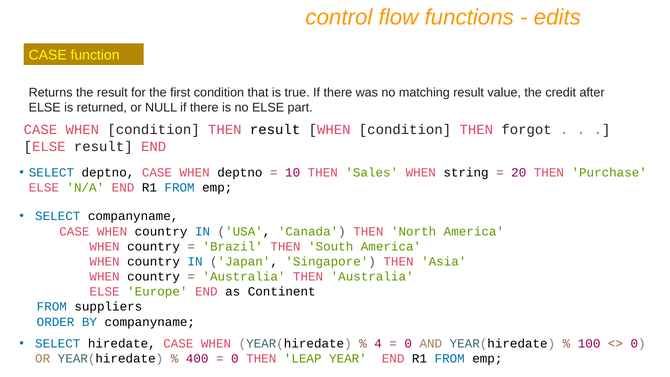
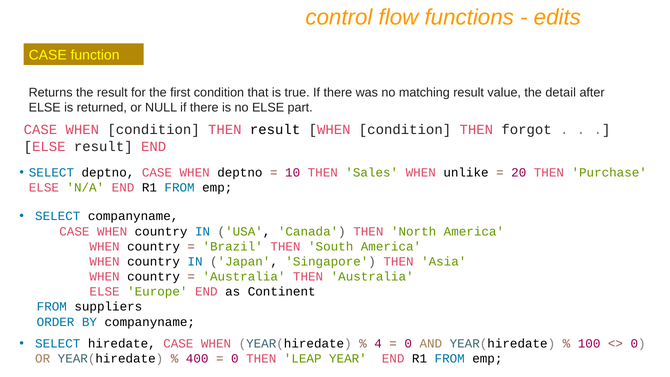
credit: credit -> detail (561, 93)
string: string -> unlike (466, 173)
